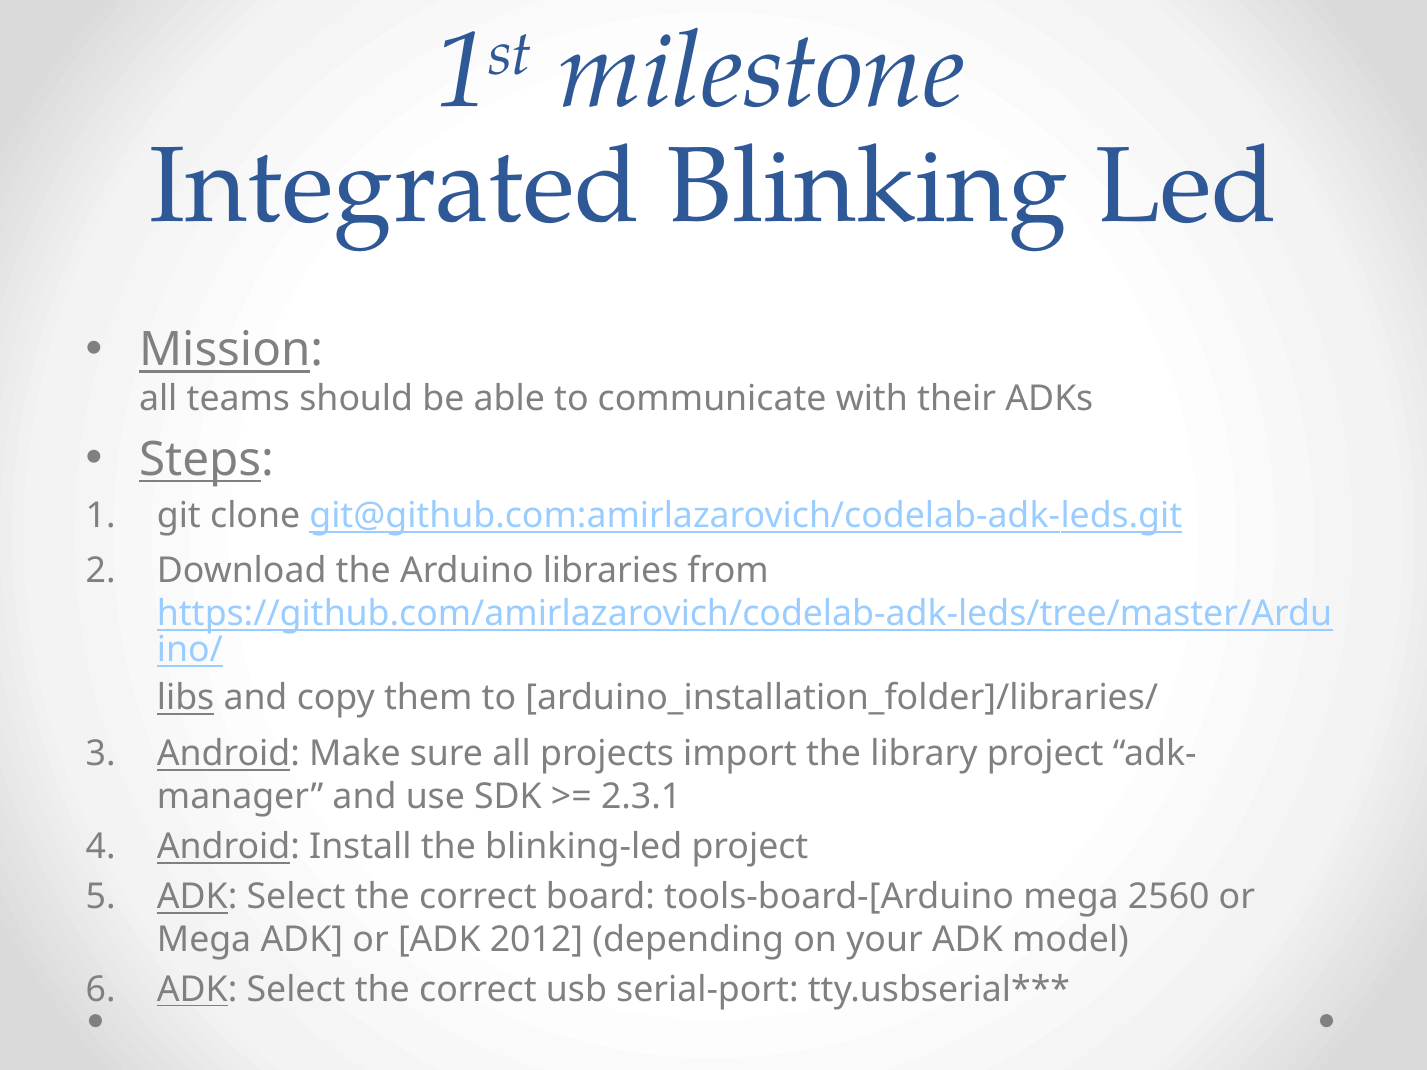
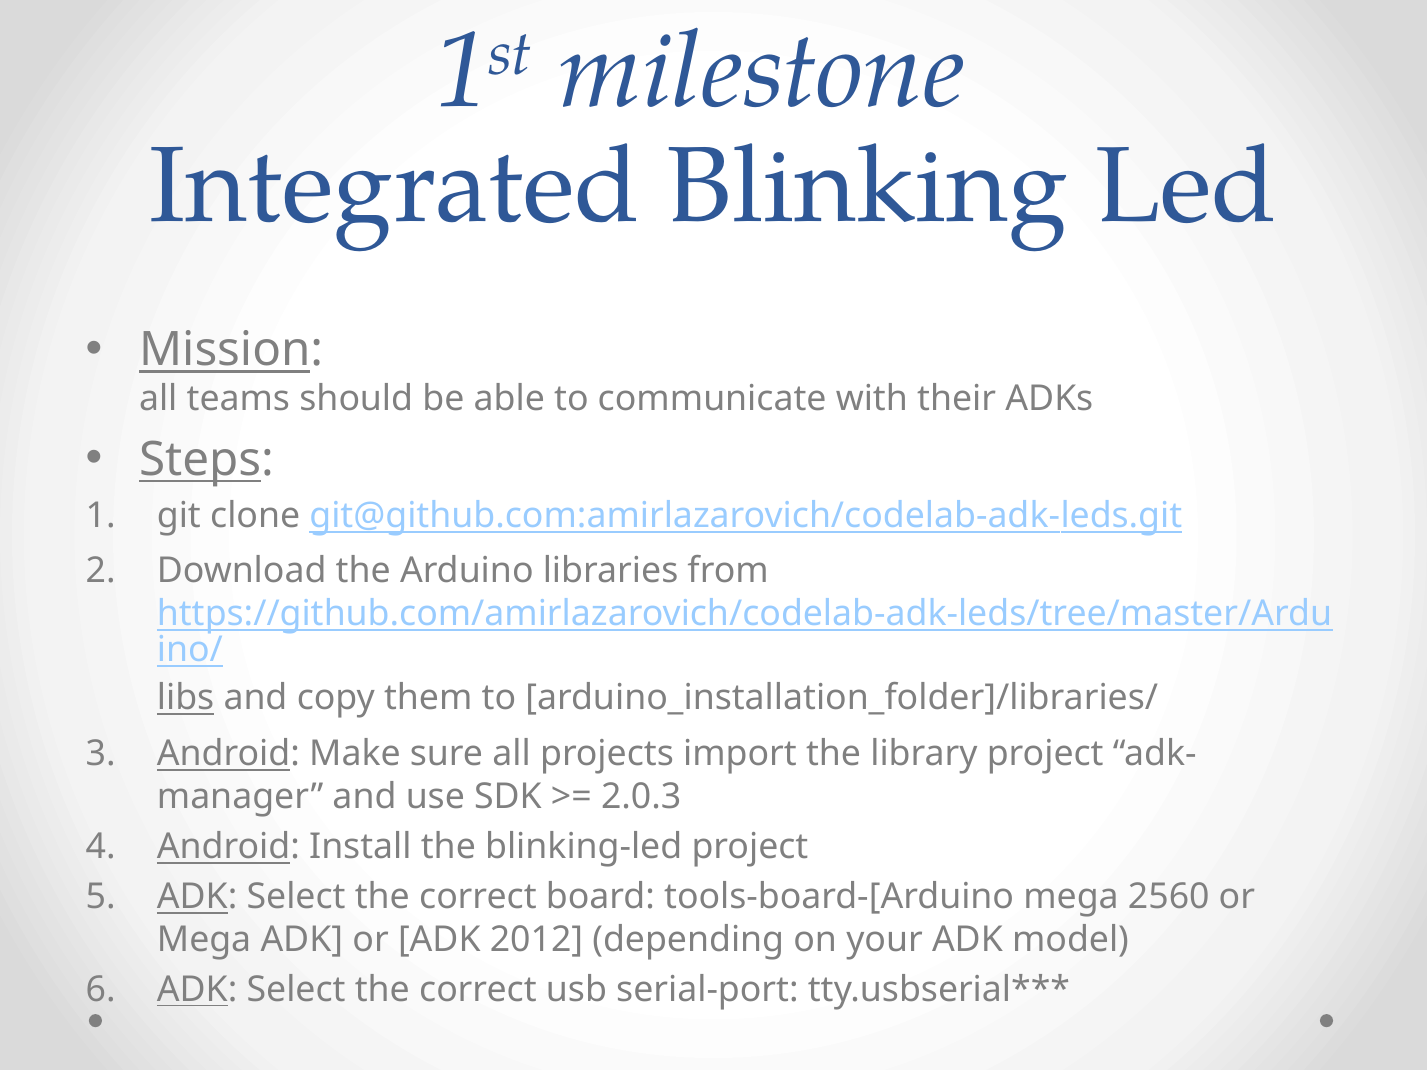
2.3.1: 2.3.1 -> 2.0.3 (641, 797)
